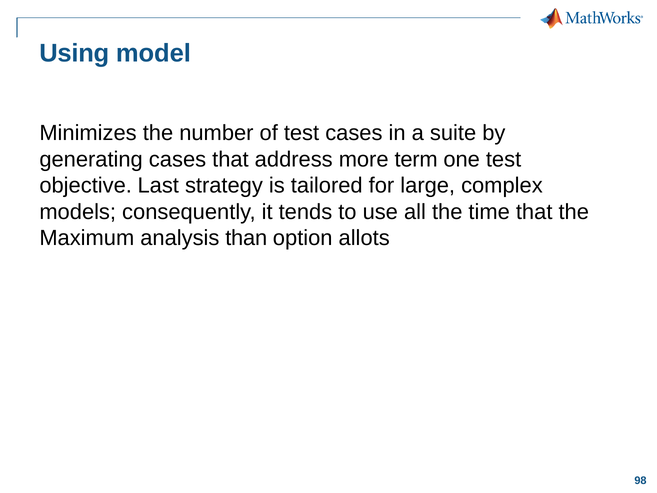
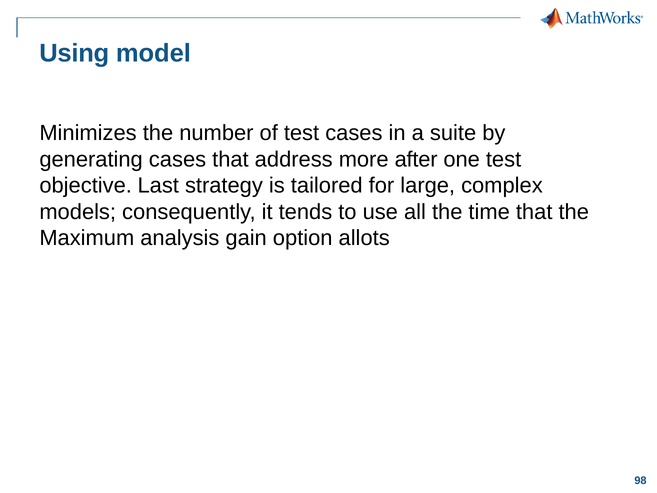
term: term -> after (416, 159)
than: than -> gain (246, 238)
